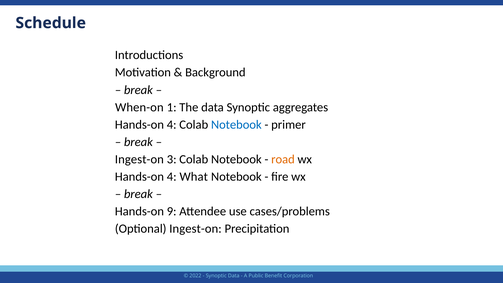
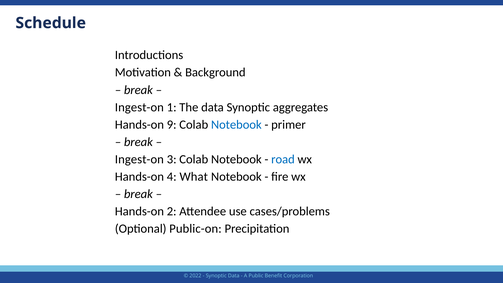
When-on: When-on -> Ingest-on (139, 107)
4: 4 -> 9 (172, 125)
road colour: orange -> blue (283, 159)
9: 9 -> 2 (172, 211)
Optional Ingest-on: Ingest-on -> Public-on (195, 229)
